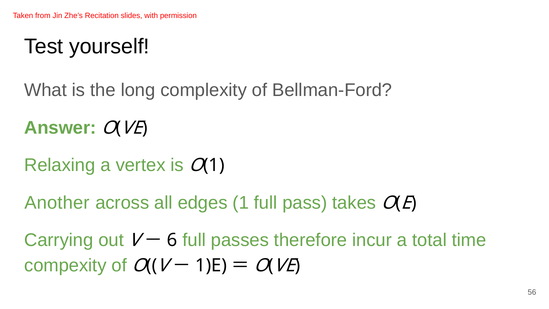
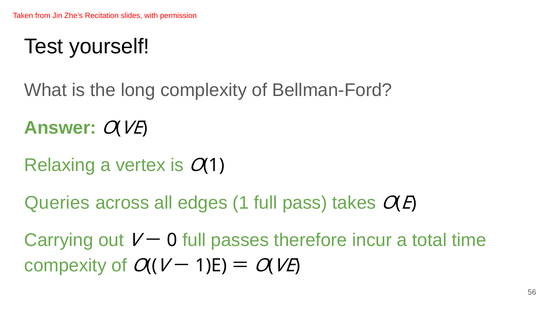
Another: Another -> Queries (57, 203)
6: 6 -> 0 (172, 240)
